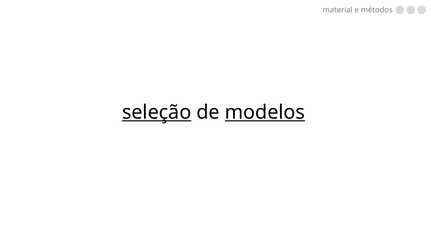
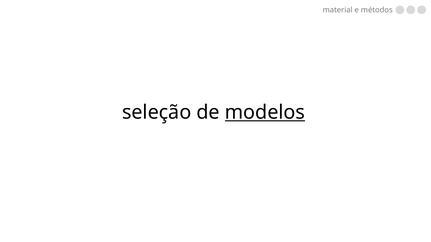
seleção underline: present -> none (157, 113)
